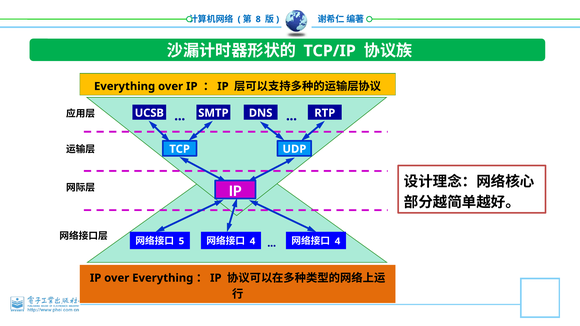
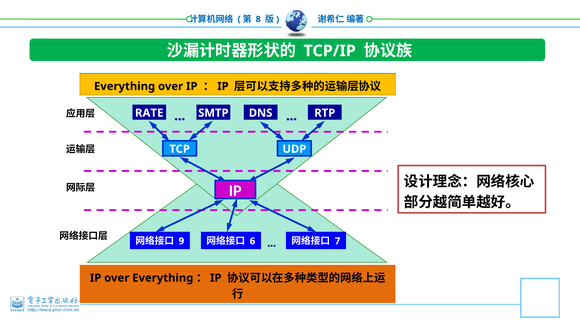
UCSB: UCSB -> RATE (149, 113)
5: 5 -> 9 (181, 241)
4: 4 -> 6 (253, 241)
4: 4 -> 7 (337, 241)
